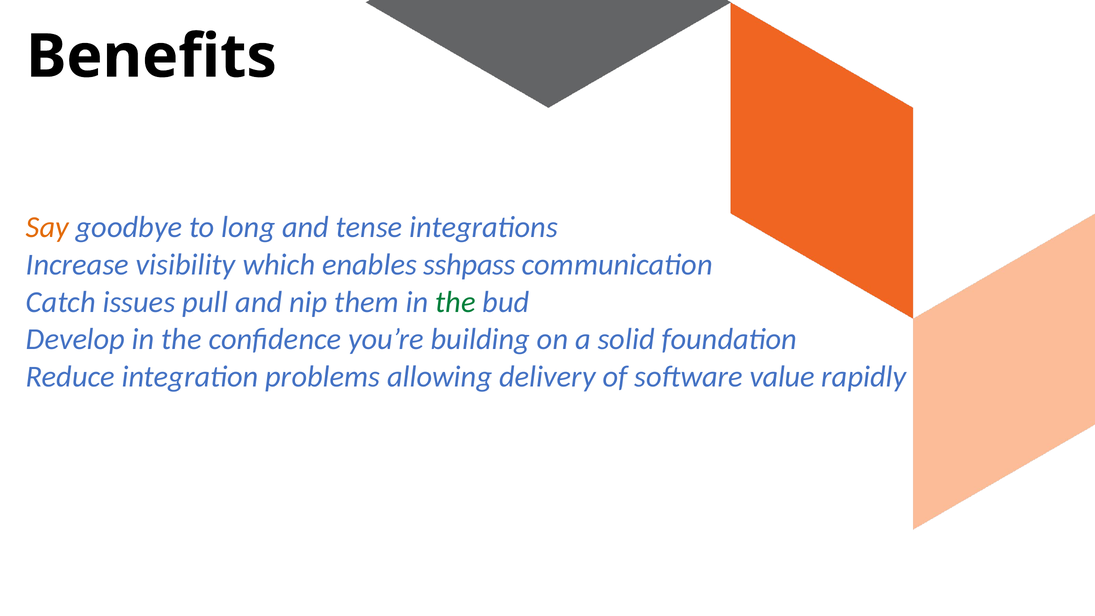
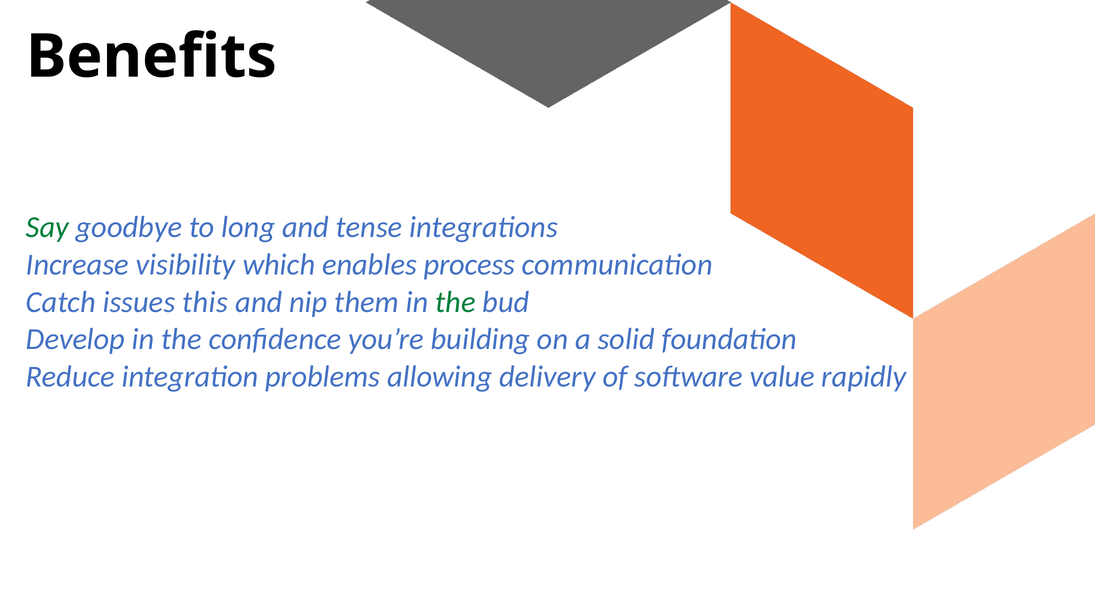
Say colour: orange -> green (47, 227)
sshpass: sshpass -> process (469, 265)
pull: pull -> this (205, 302)
